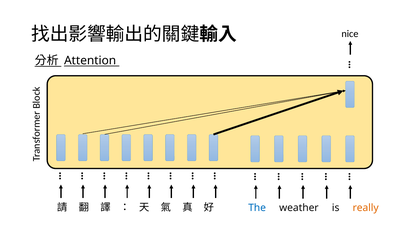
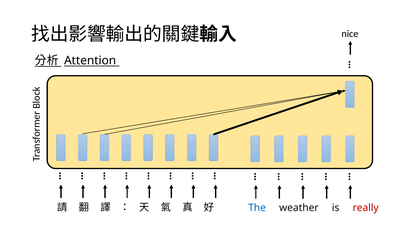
really colour: orange -> red (366, 208)
